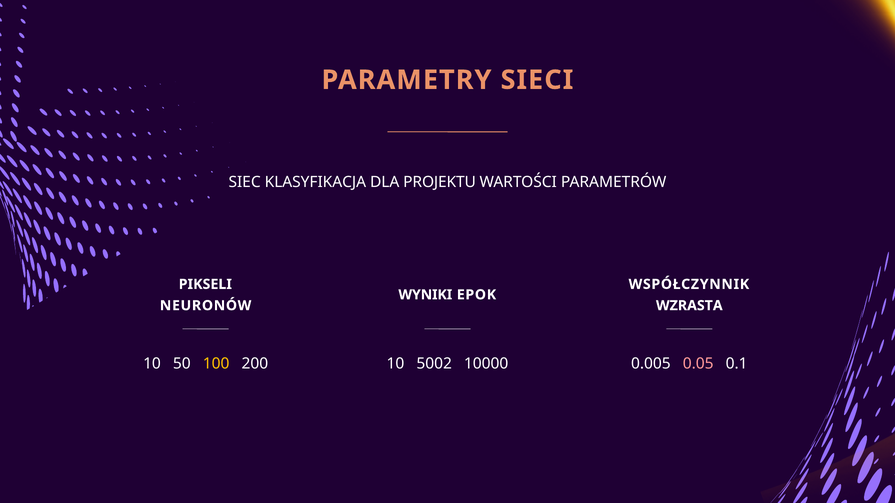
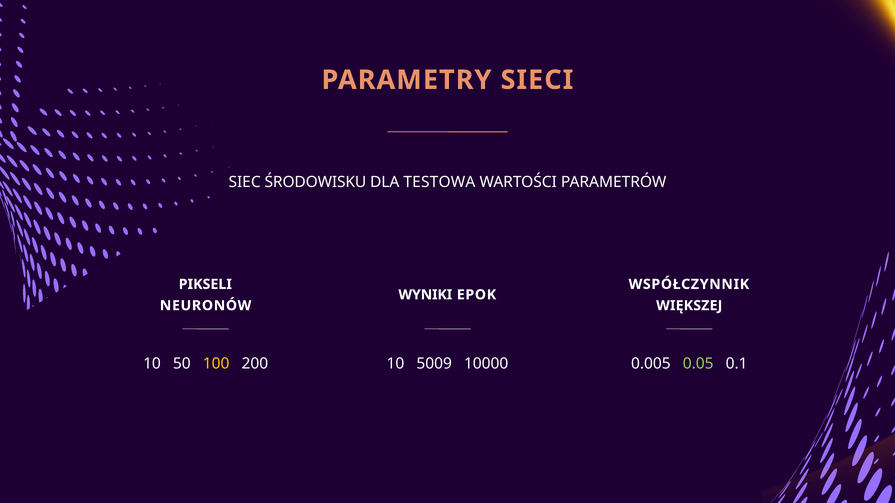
KLASYFIKACJA: KLASYFIKACJA -> ŚRODOWISKU (315, 182)
PROJEKTU: PROJEKTU -> TESTOWA (439, 182)
WZRASTA: WZRASTA -> WIĘKSZEJ (689, 306)
5002: 5002 -> 5009 (434, 364)
0.05 colour: pink -> light green (698, 364)
